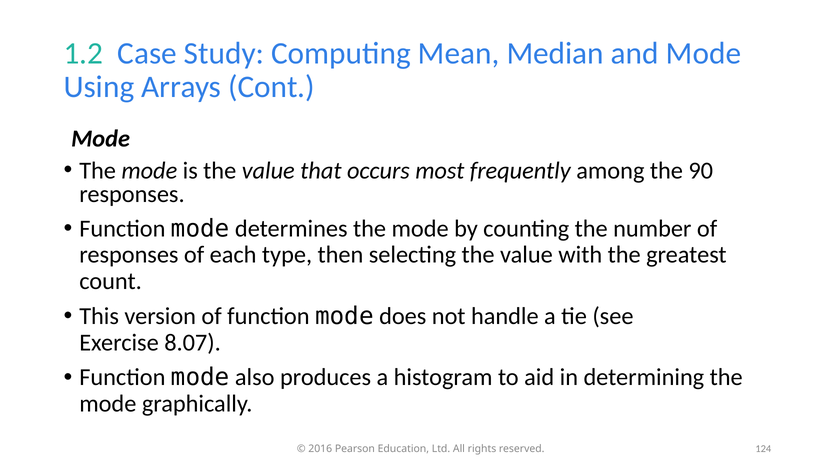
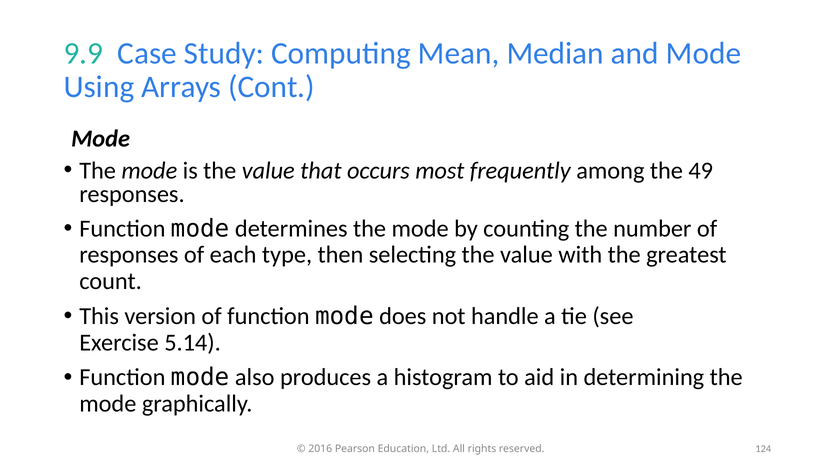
1.2: 1.2 -> 9.9 (83, 53)
90: 90 -> 49 (701, 171)
8.07: 8.07 -> 5.14 (193, 342)
